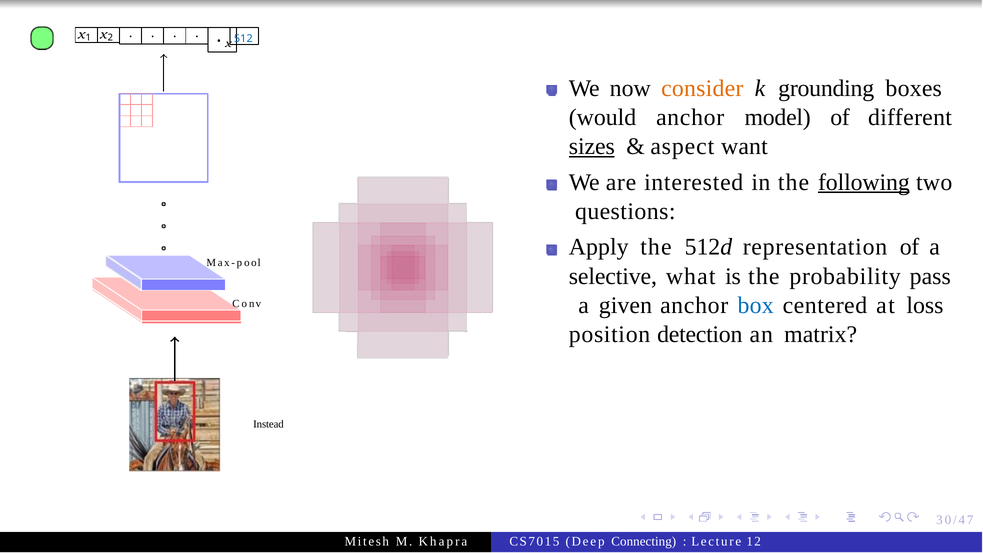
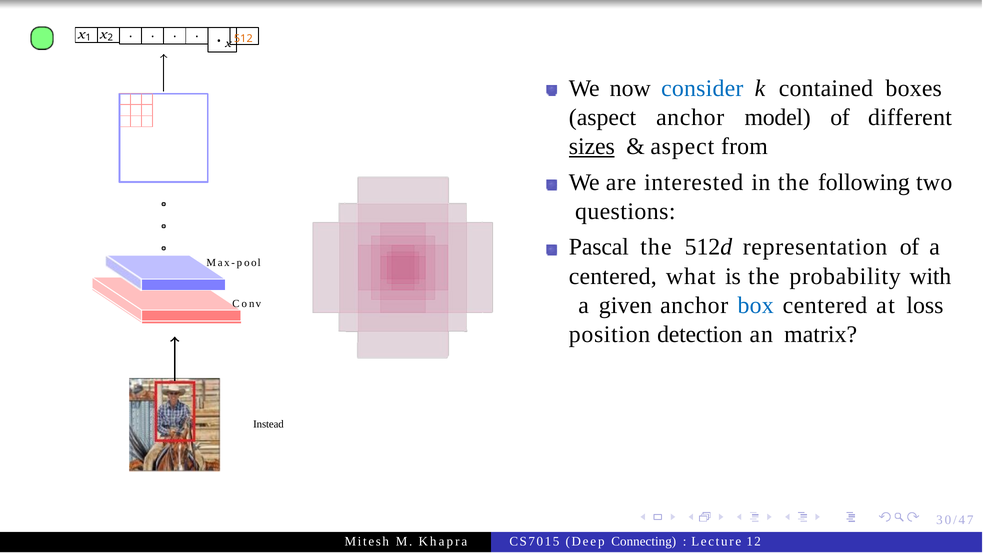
512 colour: blue -> orange (243, 39)
consider colour: orange -> blue (702, 88)
grounding: grounding -> contained (826, 88)
would: would -> aspect (603, 117)
want: want -> from (744, 147)
following underline: present -> none (864, 182)
Apply: Apply -> Pascal (599, 247)
selective: selective -> centered (613, 276)
pass: pass -> with (930, 276)
